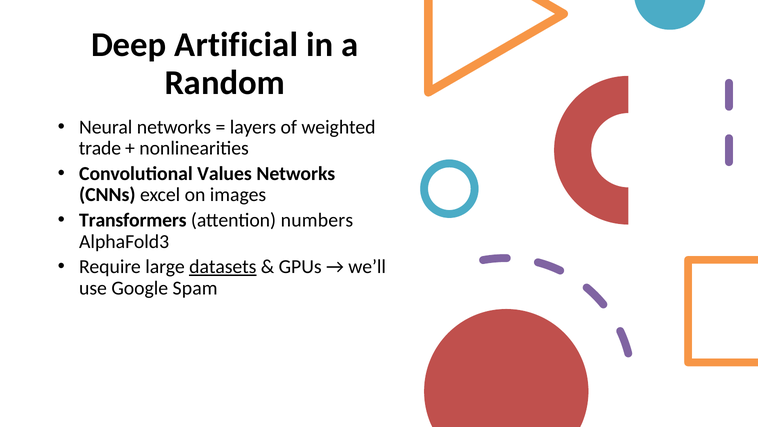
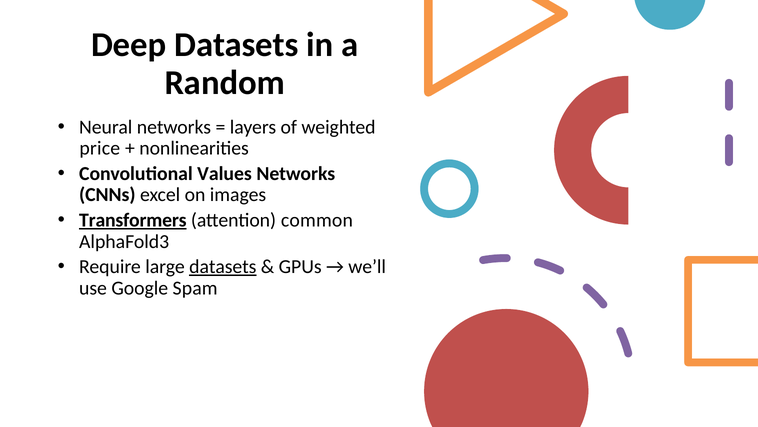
Deep Artificial: Artificial -> Datasets (236, 45)
trade: trade -> price (100, 148)
Transformers underline: none -> present (133, 220)
numbers: numbers -> common (317, 220)
